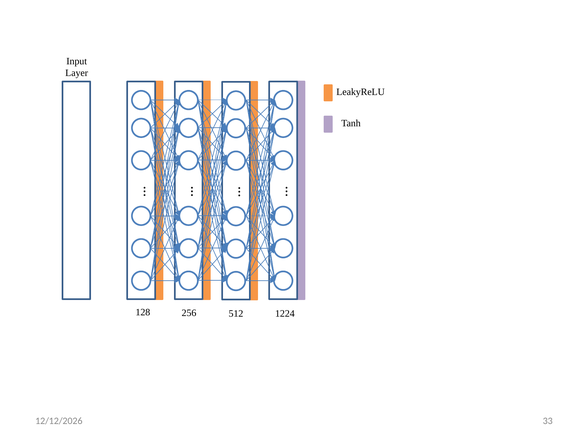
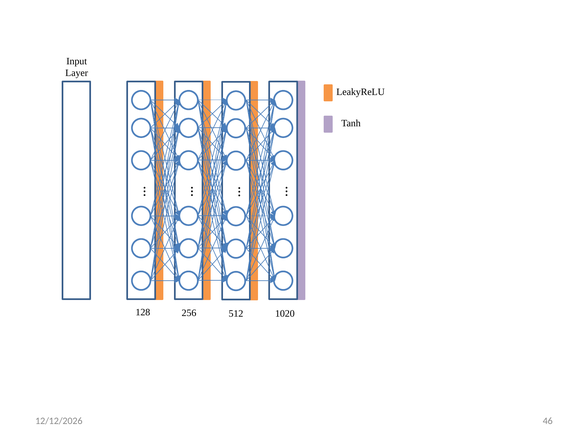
1224: 1224 -> 1020 (285, 314)
33: 33 -> 46 (548, 421)
